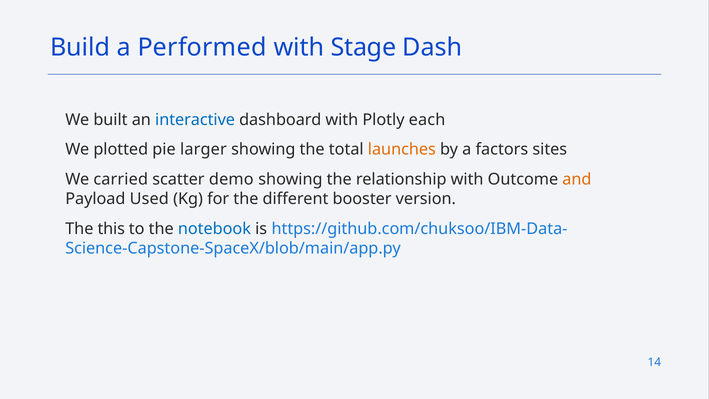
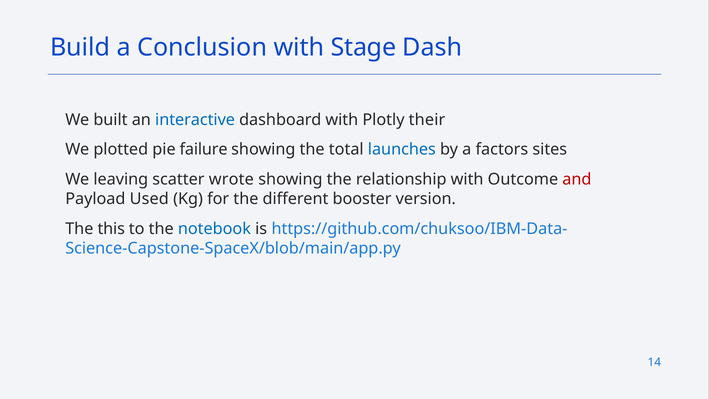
Performed: Performed -> Conclusion (202, 47)
each: each -> their (427, 120)
larger: larger -> failure (204, 149)
launches colour: orange -> blue (402, 149)
carried: carried -> leaving (121, 179)
demo: demo -> wrote (231, 179)
and colour: orange -> red (577, 179)
